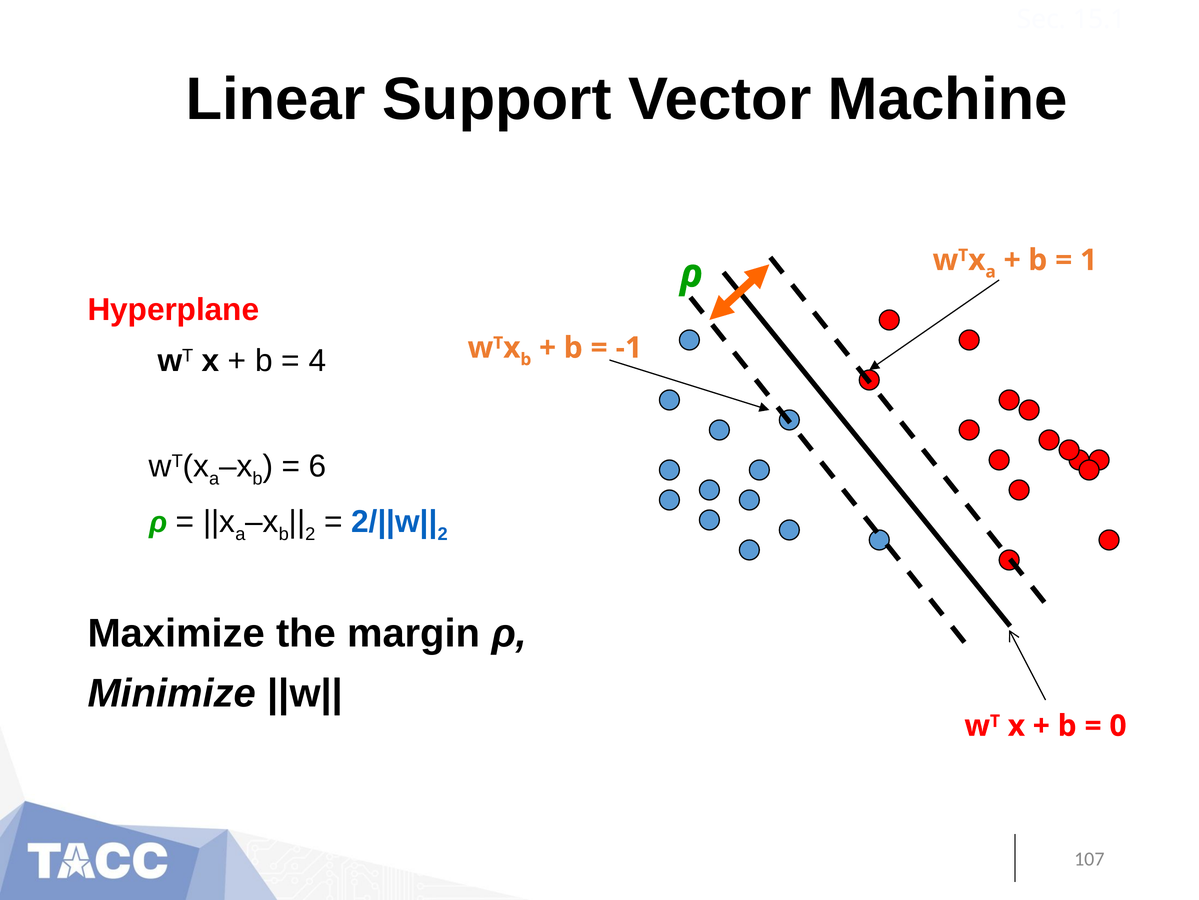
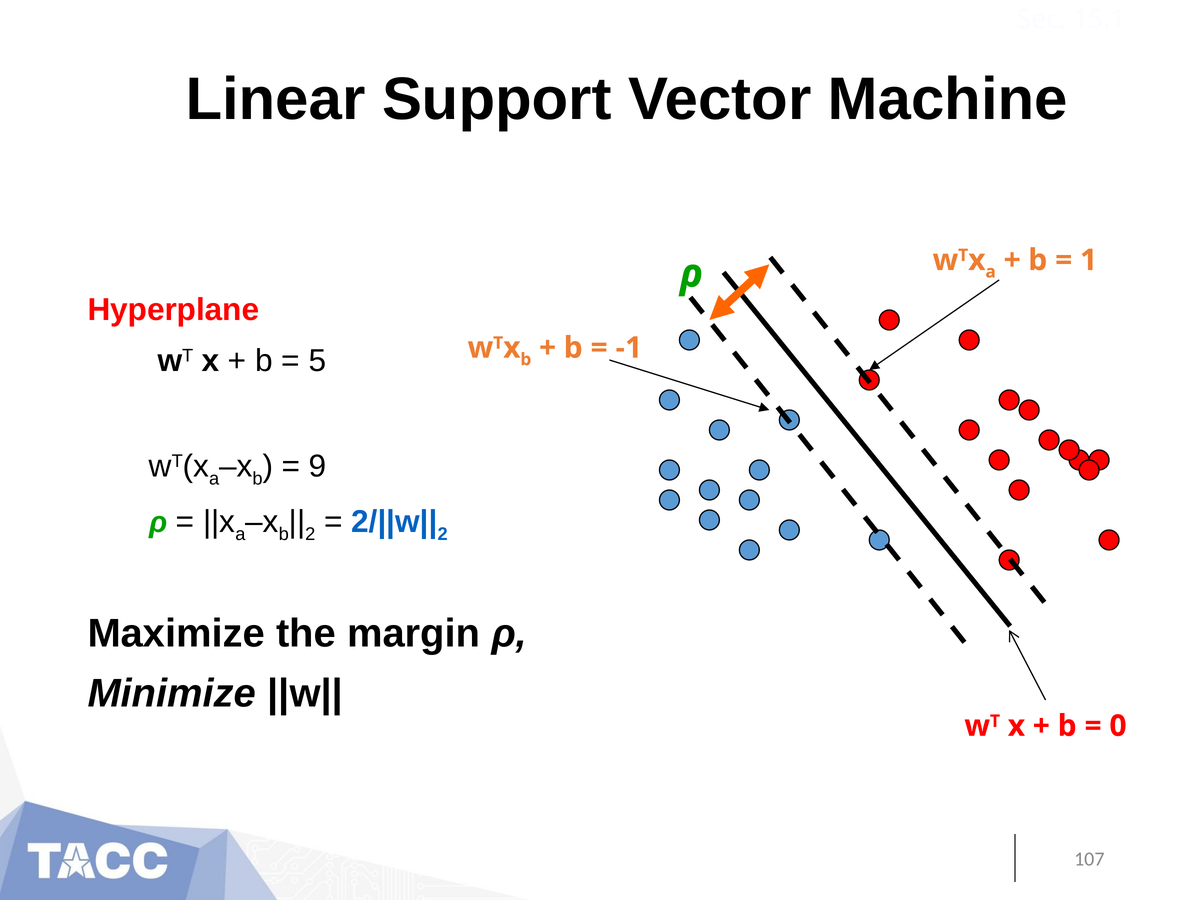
4: 4 -> 5 (317, 360)
6: 6 -> 9 (318, 466)
